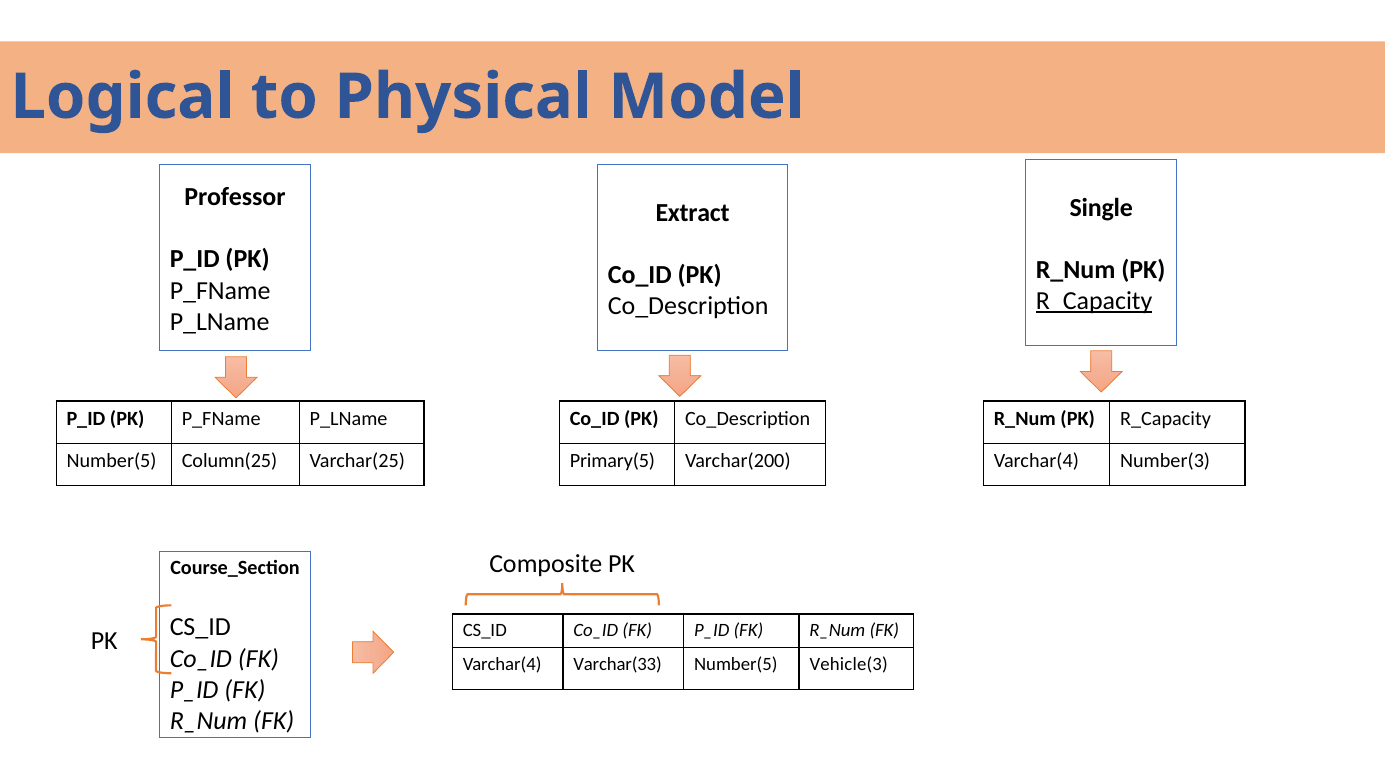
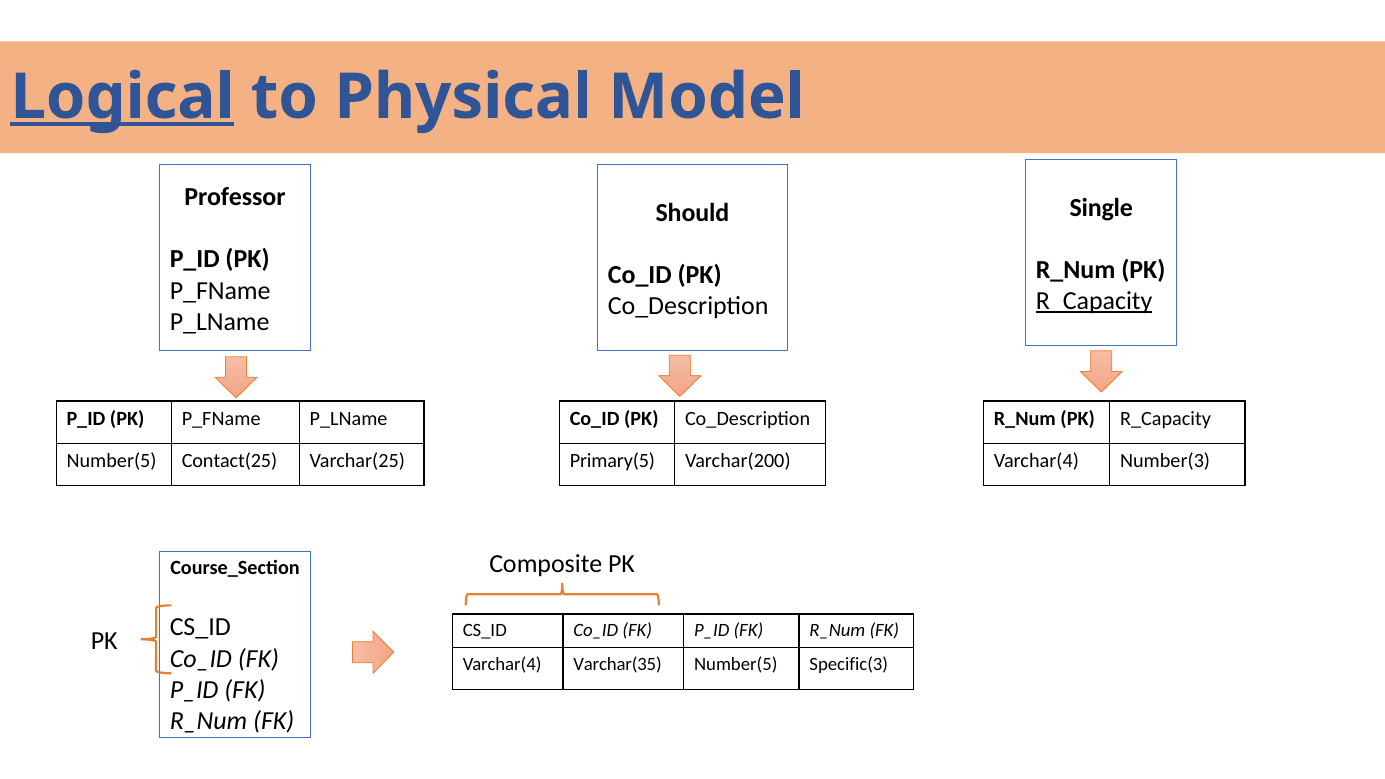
Logical underline: none -> present (122, 97)
Extract: Extract -> Should (692, 213)
Column(25: Column(25 -> Contact(25 (229, 461)
Varchar(33: Varchar(33 -> Varchar(35 (618, 664)
Vehicle(3: Vehicle(3 -> Specific(3 (849, 664)
